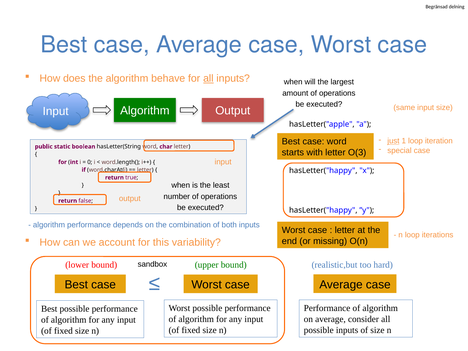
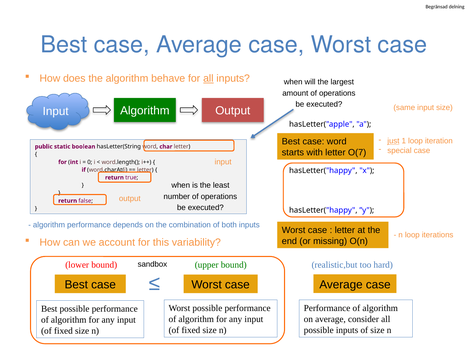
O(3: O(3 -> O(7 (357, 152)
